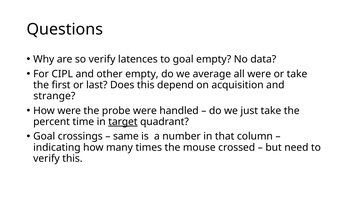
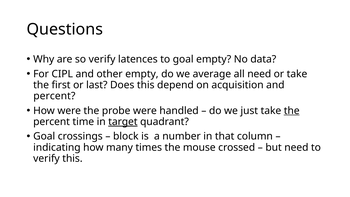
all were: were -> need (259, 74)
strange: strange -> percent (54, 96)
the underline: none -> present (292, 111)
same: same -> block (126, 136)
